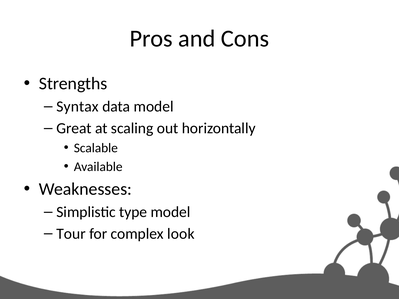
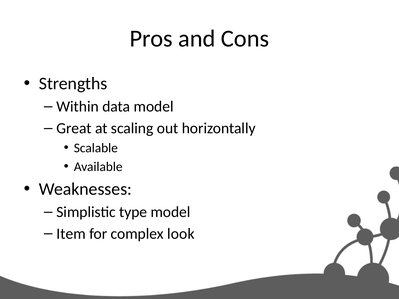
Syntax: Syntax -> Within (78, 107)
Tour: Tour -> Item (71, 234)
